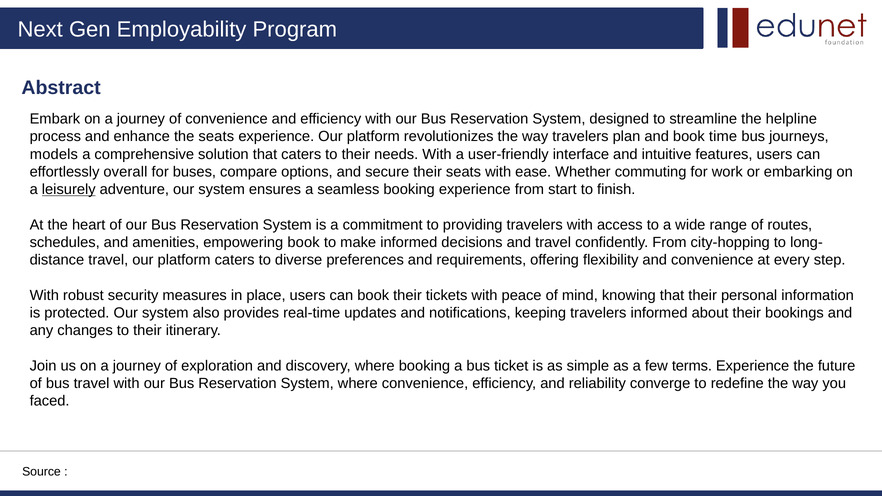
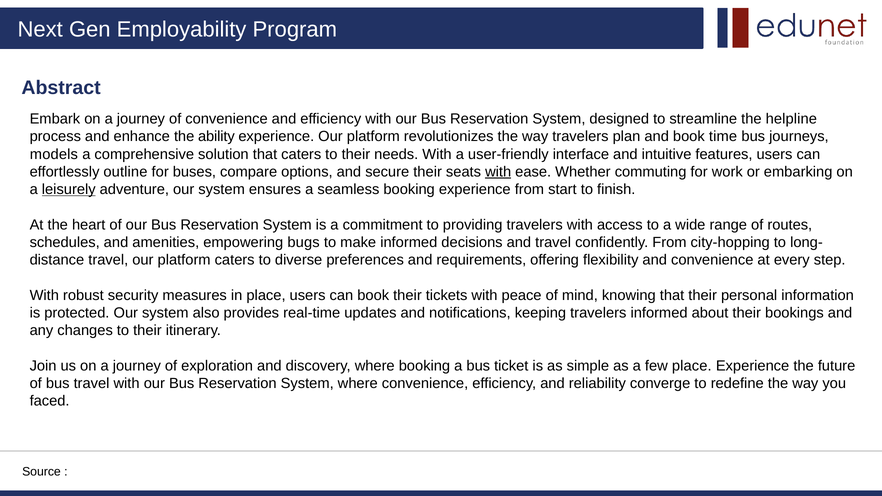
the seats: seats -> ability (216, 137)
overall: overall -> outline (125, 172)
with underline: none -> present (498, 172)
empowering book: book -> bugs (304, 242)
few terms: terms -> place (692, 366)
